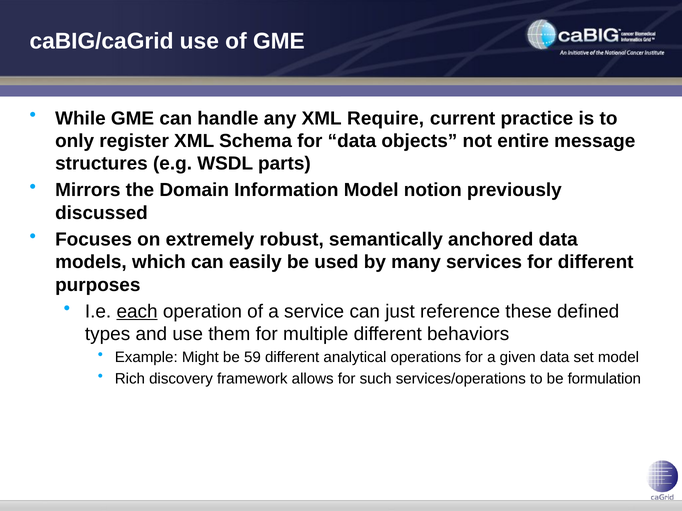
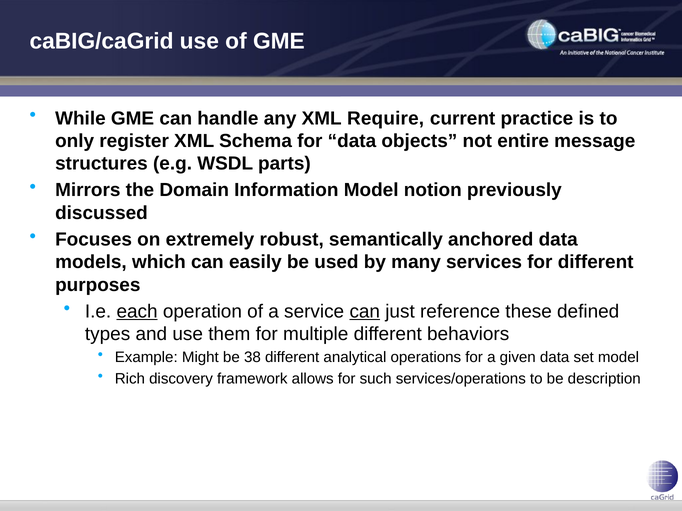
can underline: none -> present (365, 312)
59: 59 -> 38 (252, 358)
formulation: formulation -> description (604, 379)
